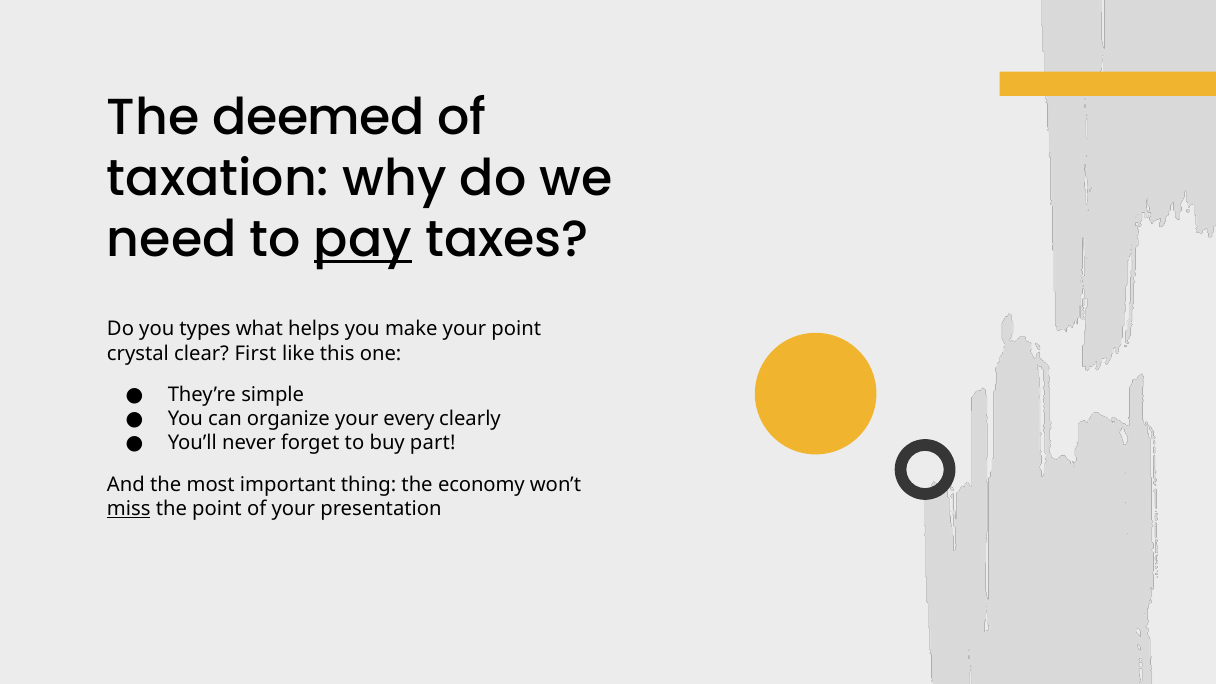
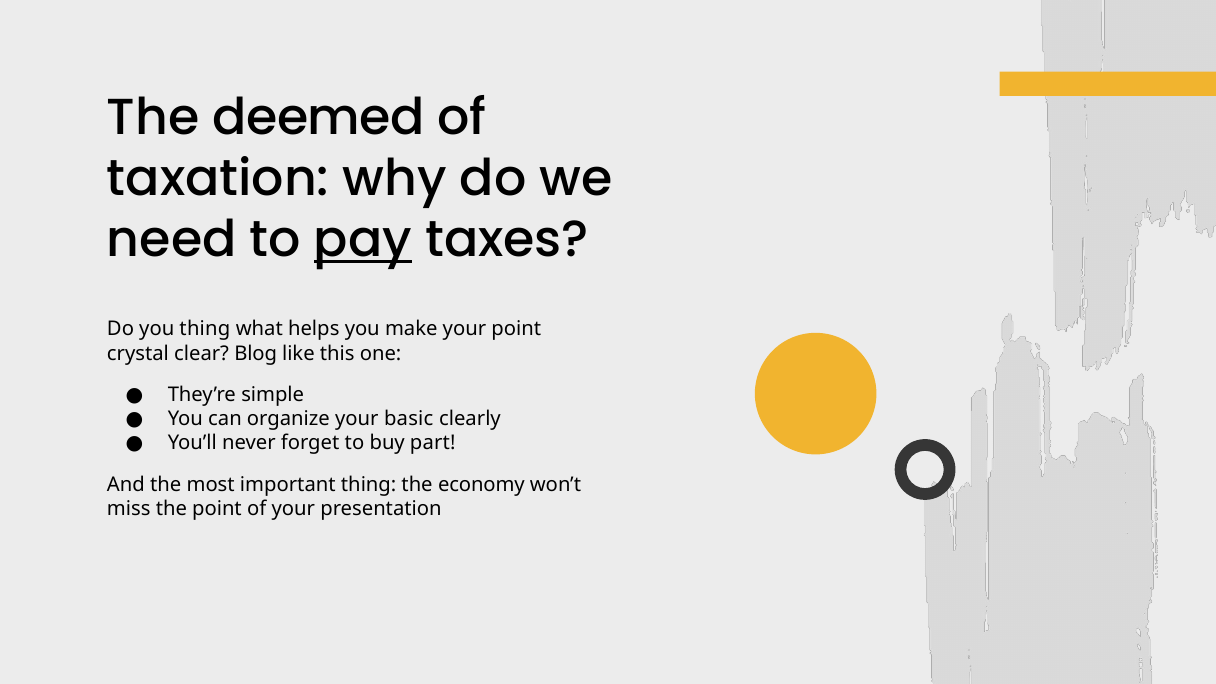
you types: types -> thing (205, 329)
First: First -> Blog (256, 353)
every: every -> basic (409, 419)
miss underline: present -> none (129, 509)
